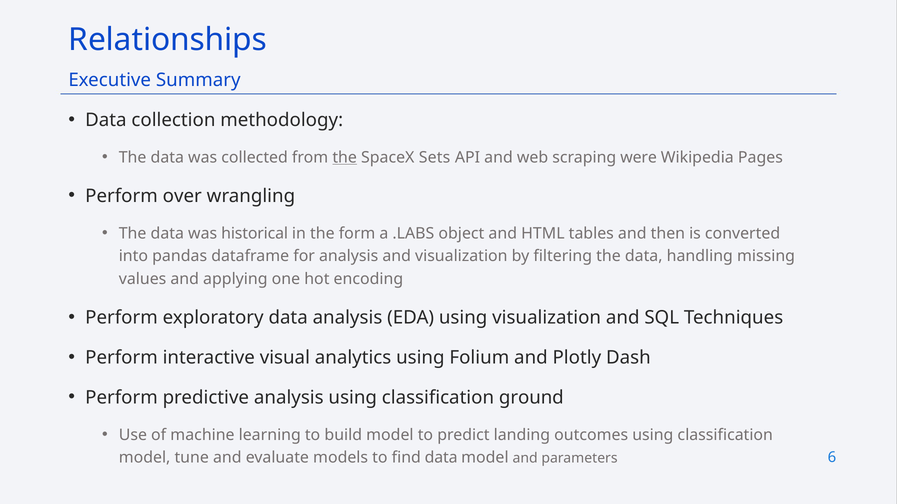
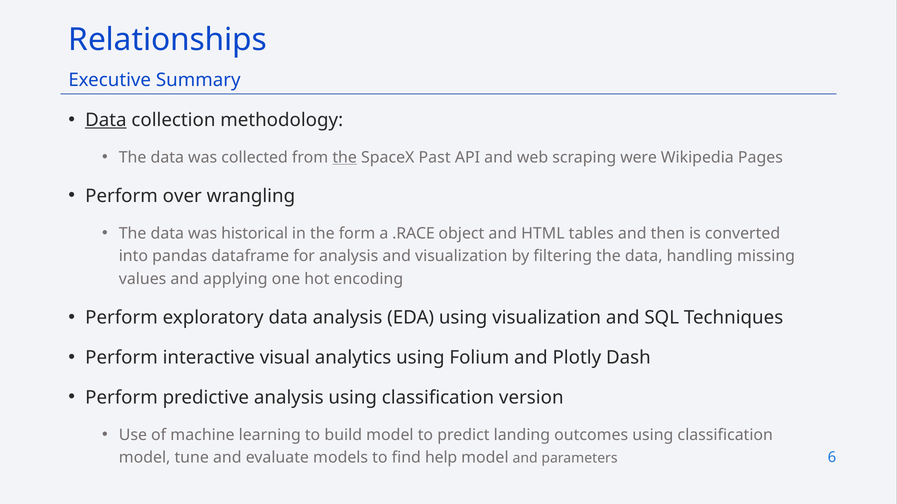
Data underline: none -> present (106, 120)
Sets: Sets -> Past (435, 158)
.LABS: .LABS -> .RACE (413, 234)
ground: ground -> version (531, 398)
find data: data -> help (441, 458)
